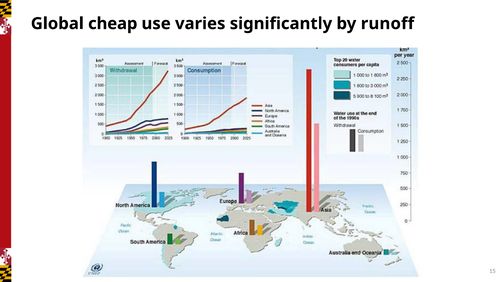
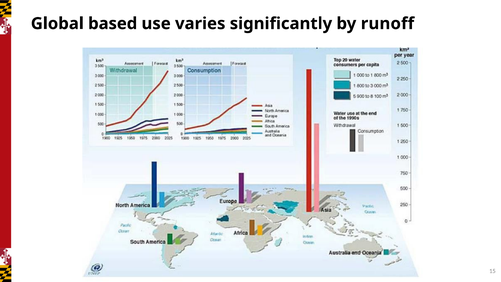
cheap: cheap -> based (113, 24)
